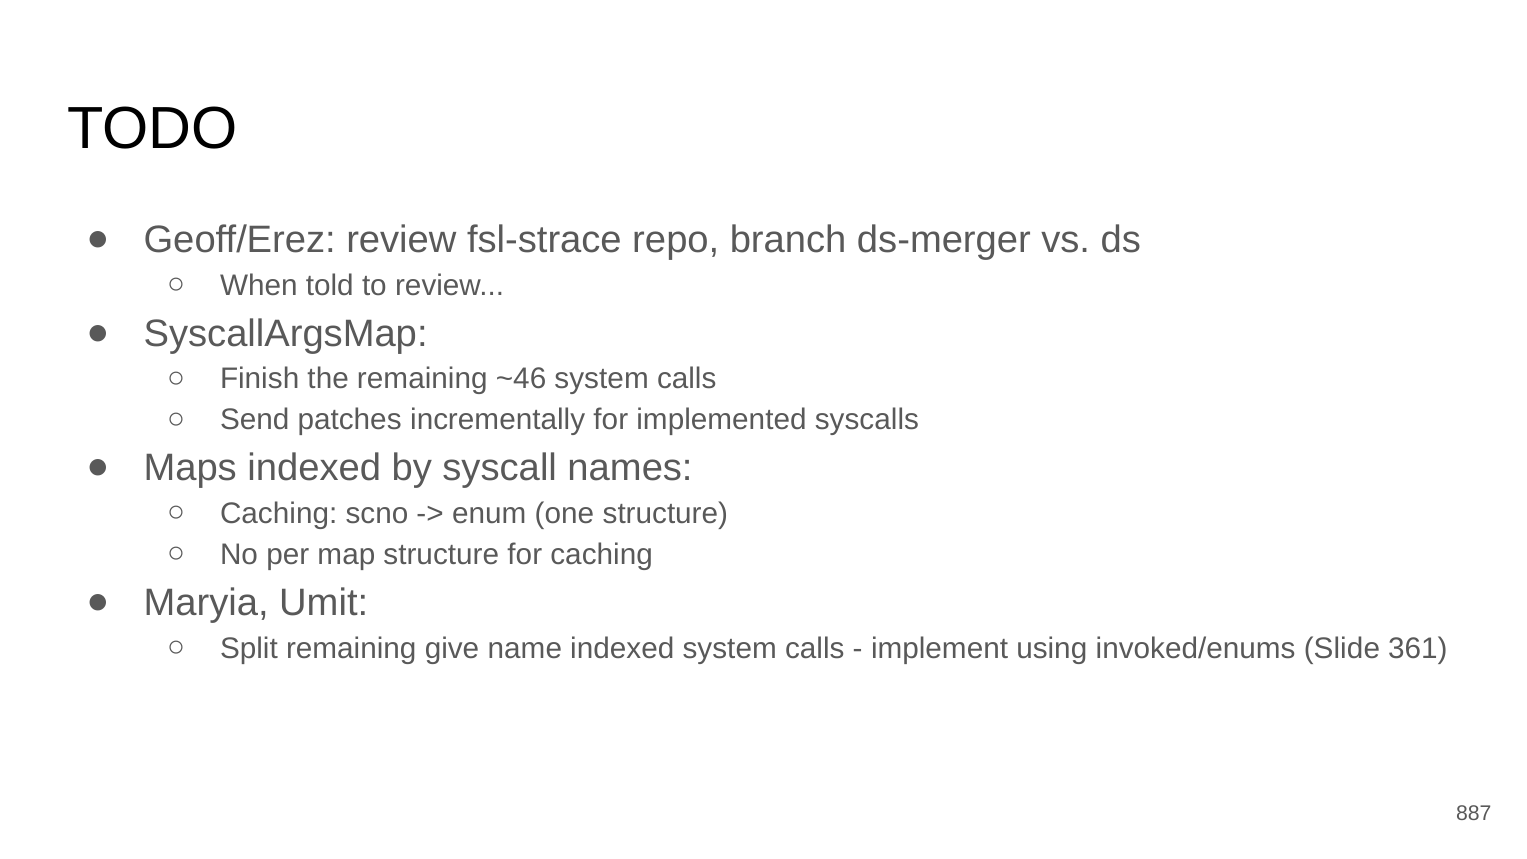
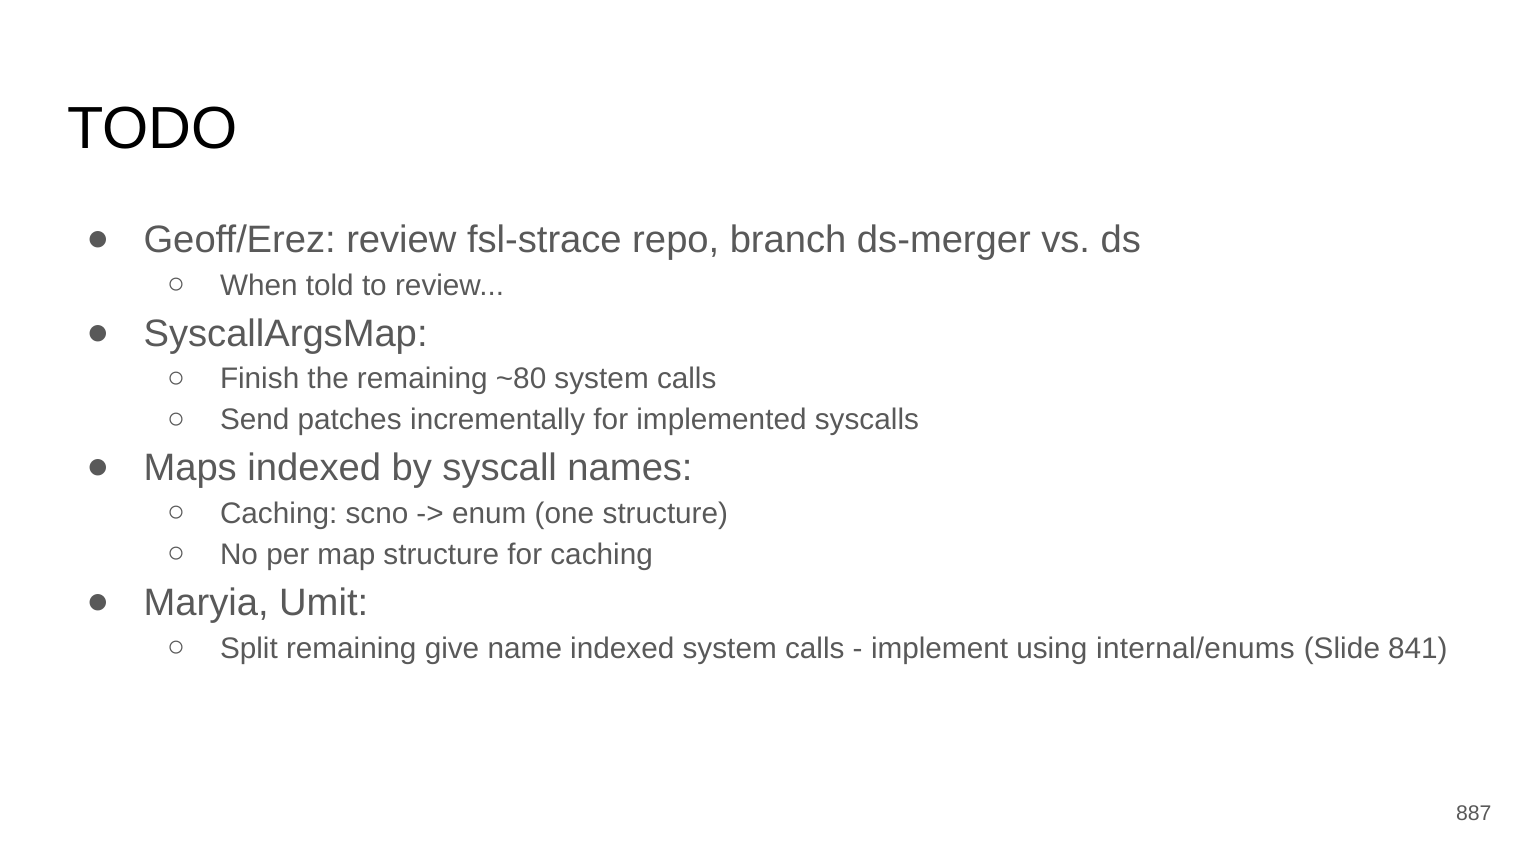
~46: ~46 -> ~80 (521, 379)
invoked/enums: invoked/enums -> internal/enums (1195, 648)
361: 361 -> 841 (1418, 648)
